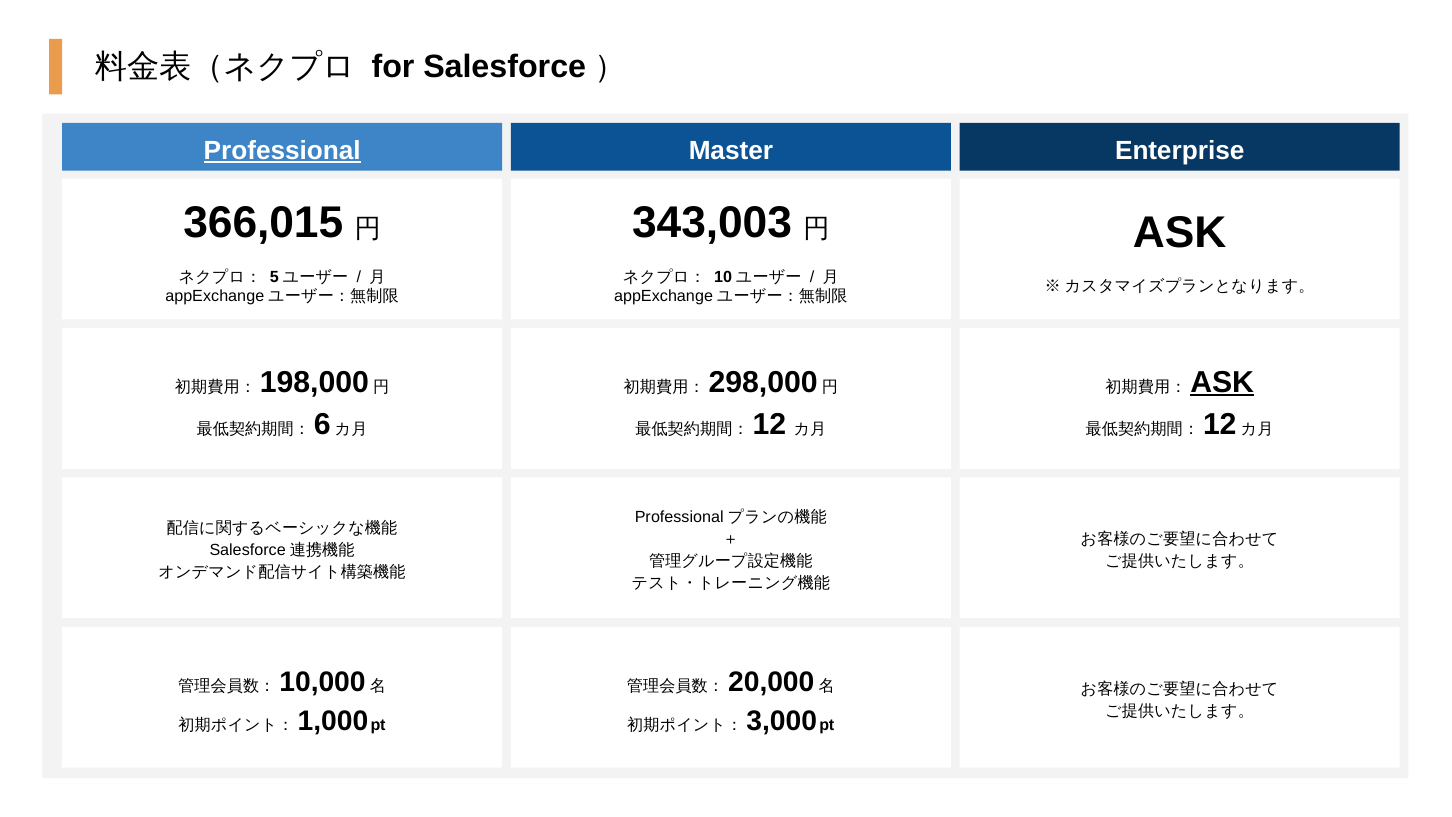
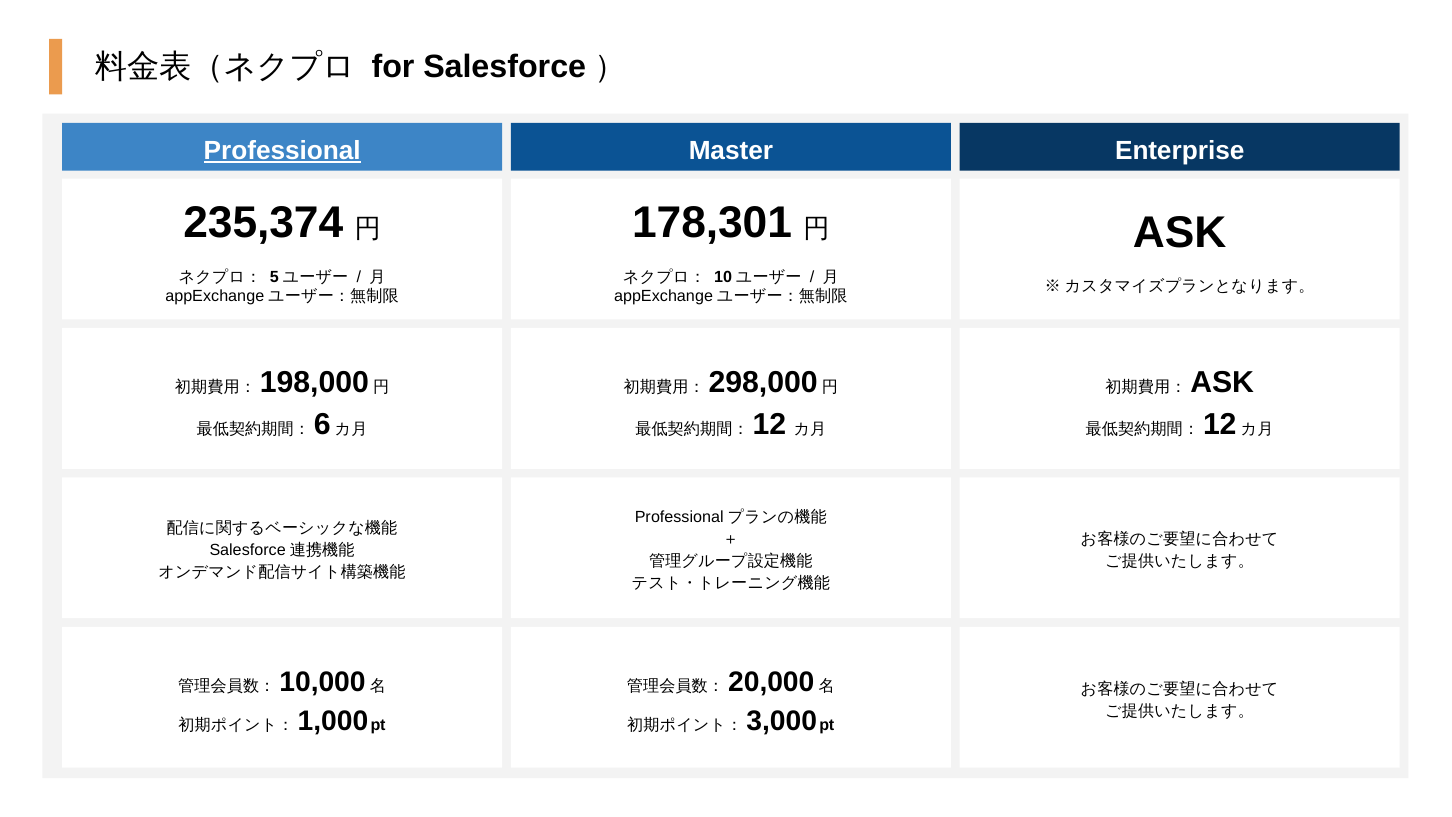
366,015: 366,015 -> 235,374 (263, 223)
343,003: 343,003 -> 178,301 (712, 223)
ASK underline: present -> none (1222, 382)
